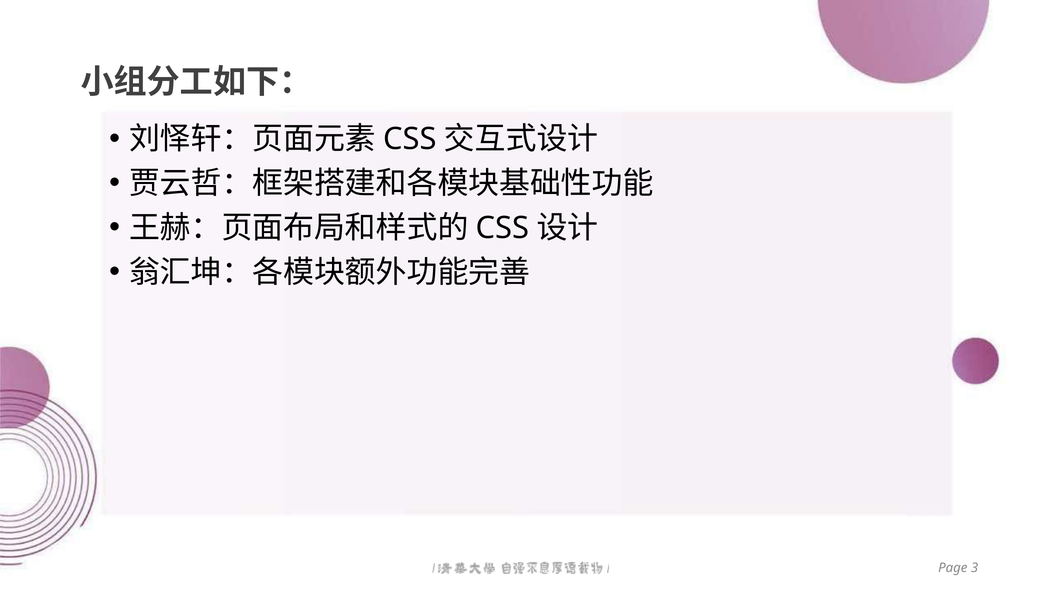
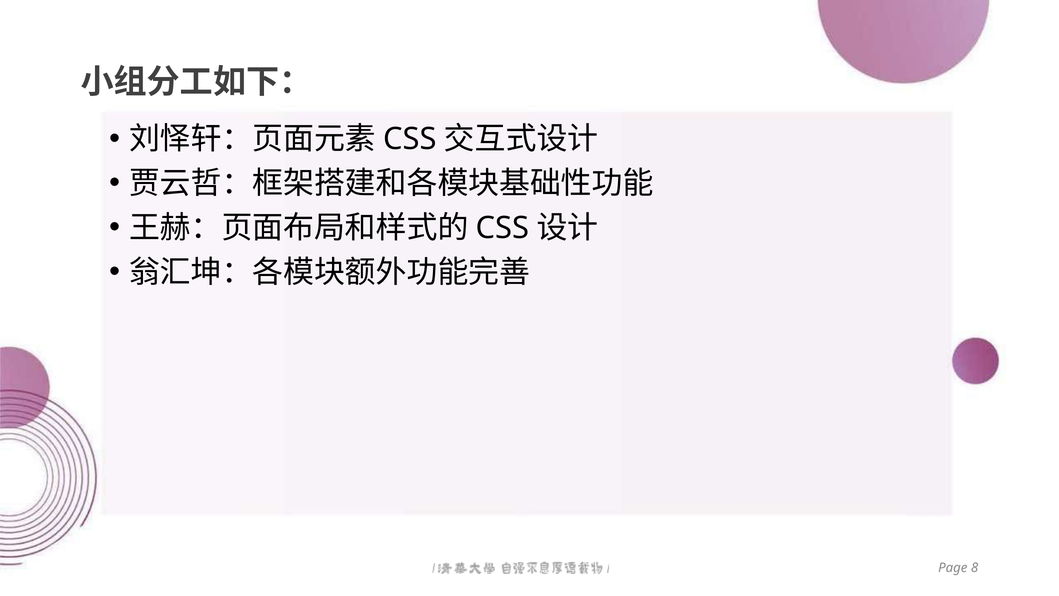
3: 3 -> 8 (975, 568)
